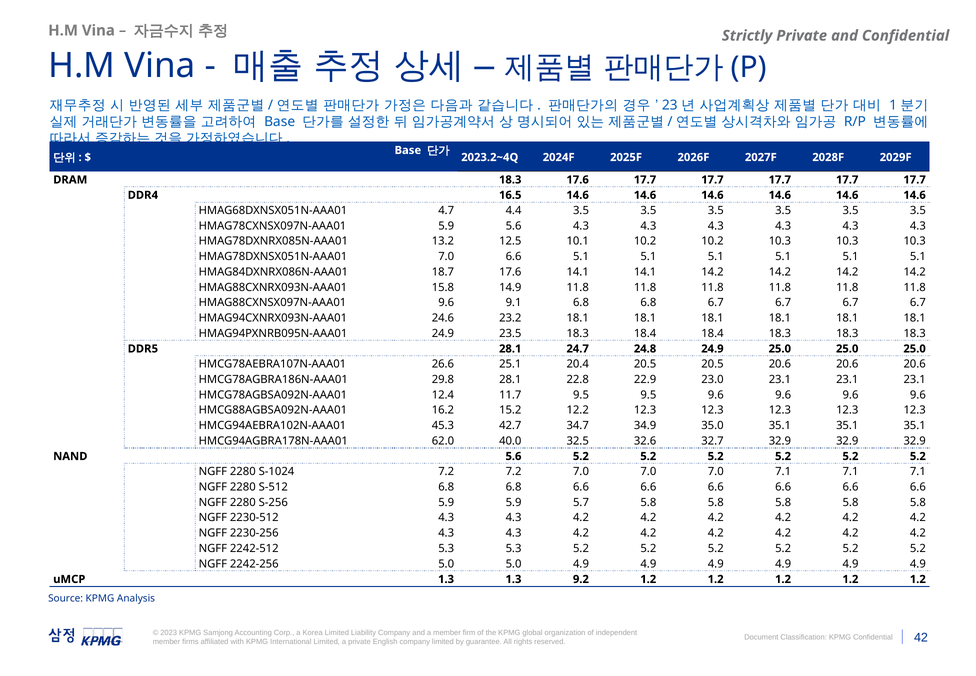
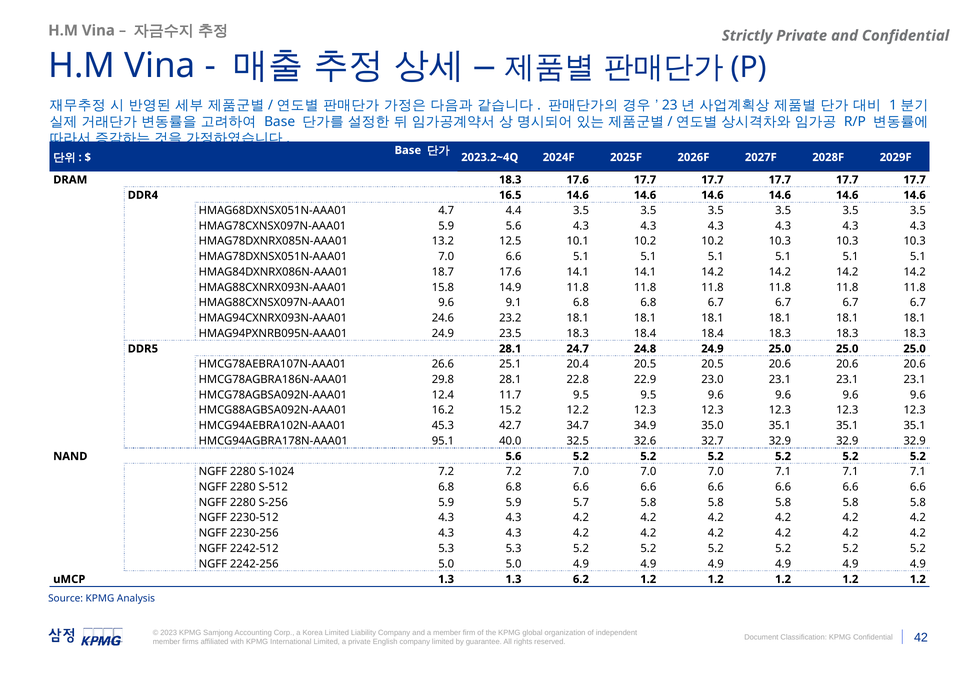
62.0: 62.0 -> 95.1 (443, 441)
9.2: 9.2 -> 6.2 (581, 579)
